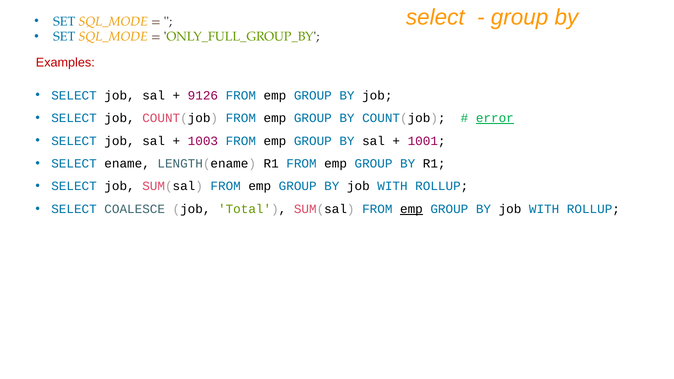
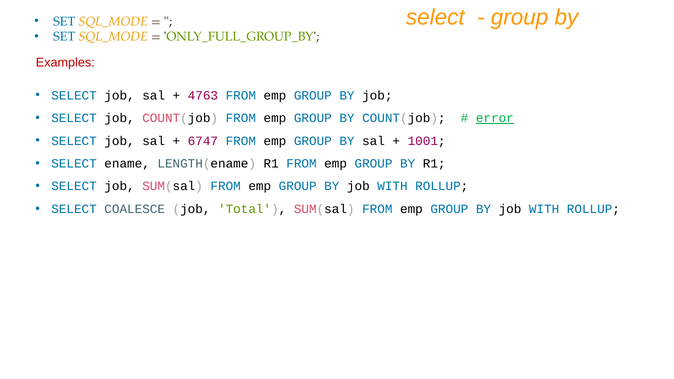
9126: 9126 -> 4763 (203, 95)
1003: 1003 -> 6747 (203, 141)
emp underline: present -> none (411, 209)
